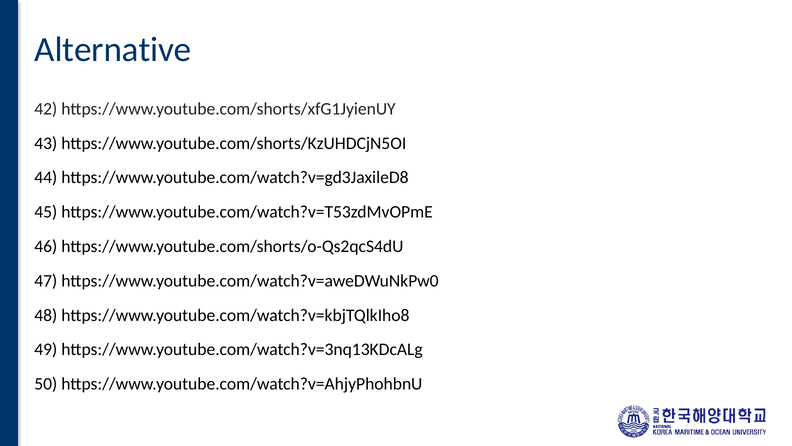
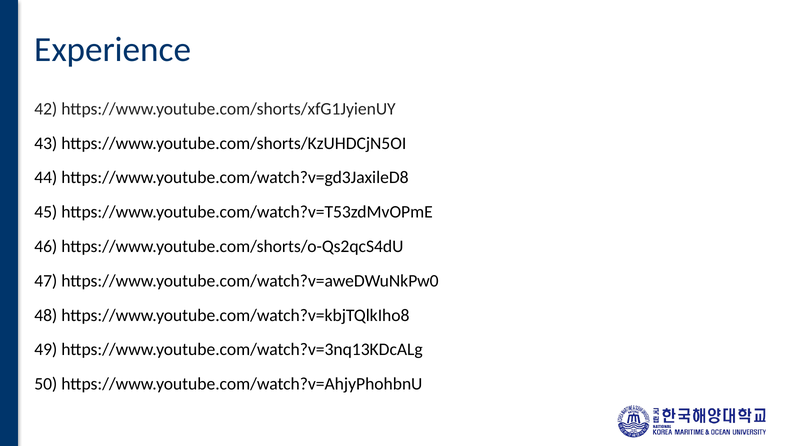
Alternative: Alternative -> Experience (113, 50)
